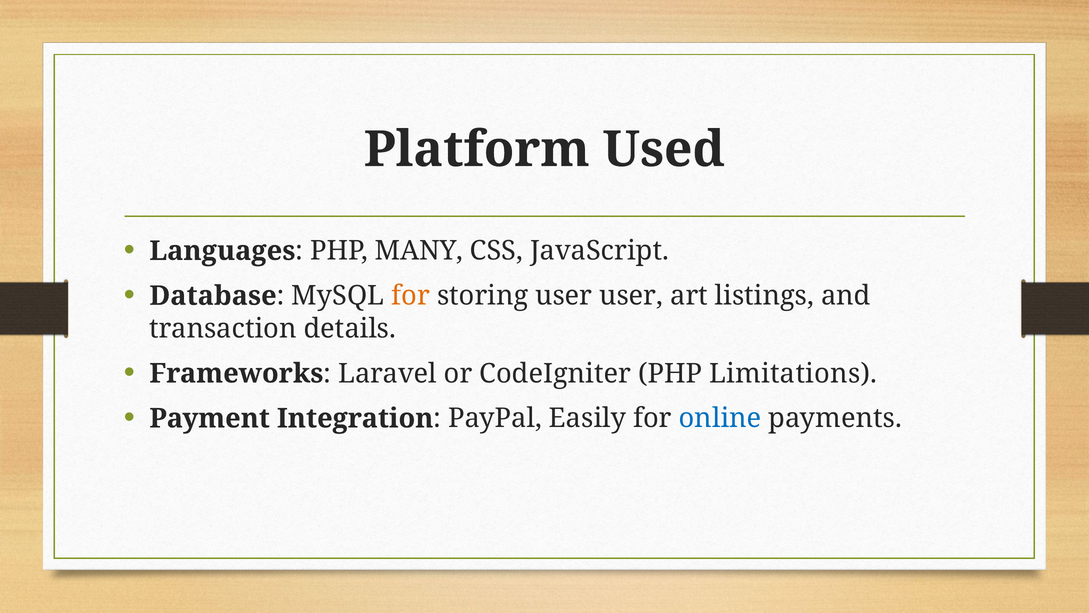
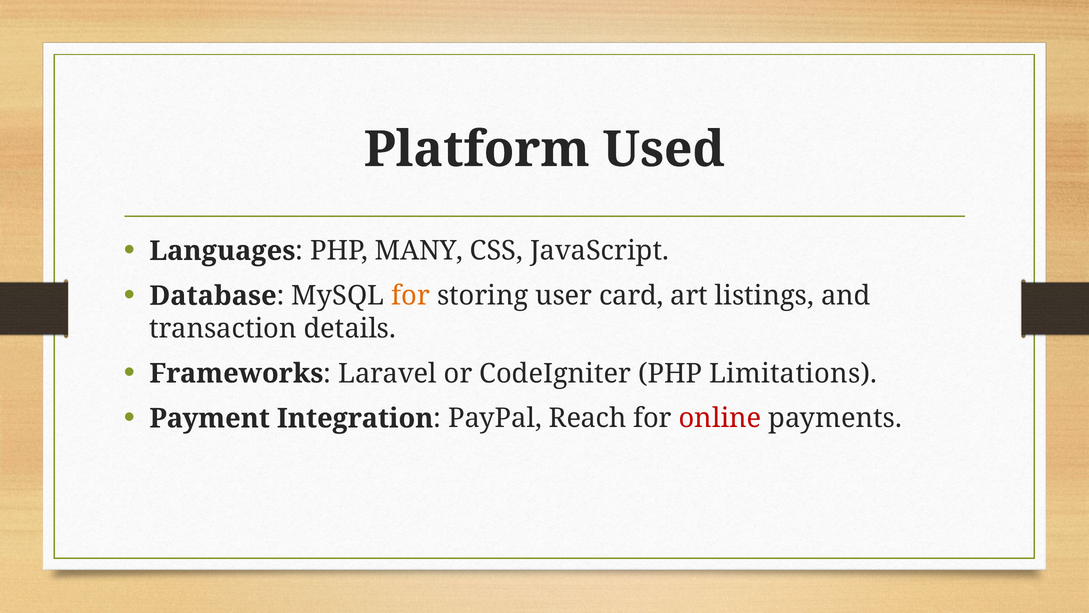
user user: user -> card (631, 296)
Easily: Easily -> Reach (588, 418)
online colour: blue -> red (720, 418)
